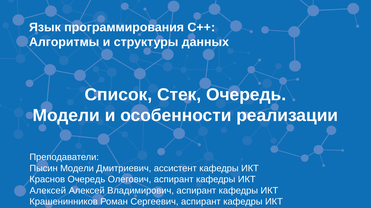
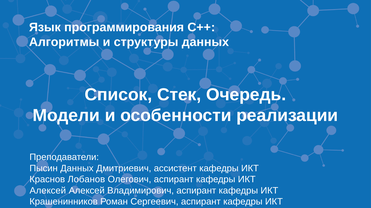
Пысин Модели: Модели -> Данных (77, 169)
Краснов Очередь: Очередь -> Лобанов (86, 180)
